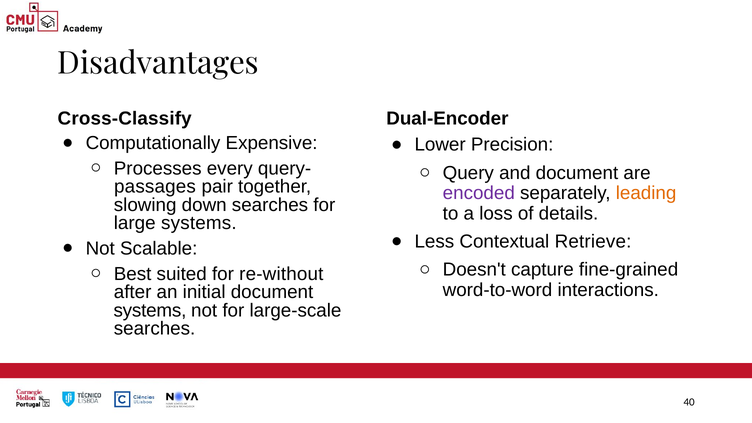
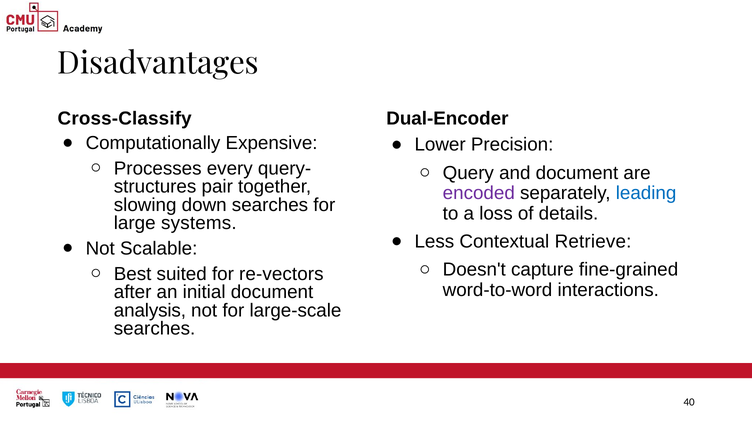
passages: passages -> structures (155, 187)
leading colour: orange -> blue (646, 193)
re-without: re-without -> re-vectors (281, 274)
systems: systems -> analysis (150, 310)
